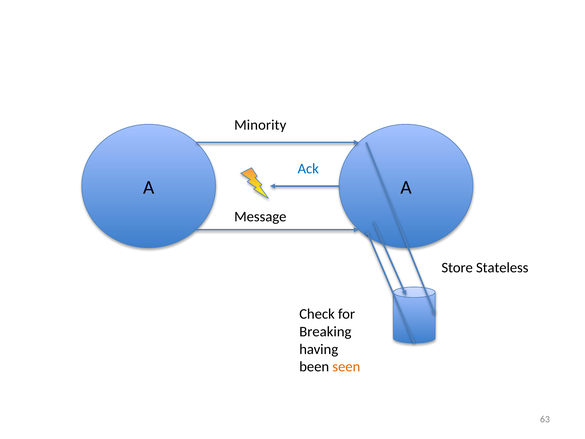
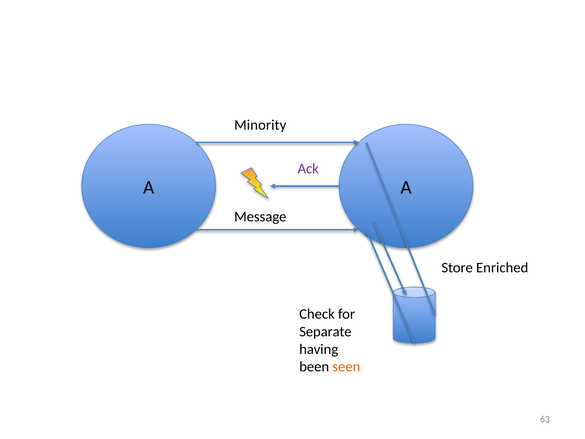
Ack colour: blue -> purple (308, 169)
Stateless: Stateless -> Enriched (502, 267)
Breaking: Breaking -> Separate (325, 332)
